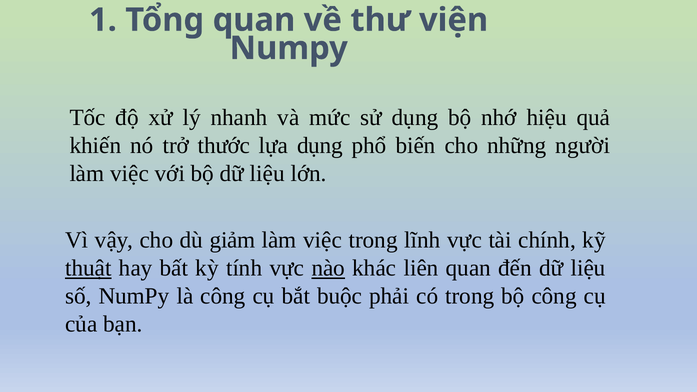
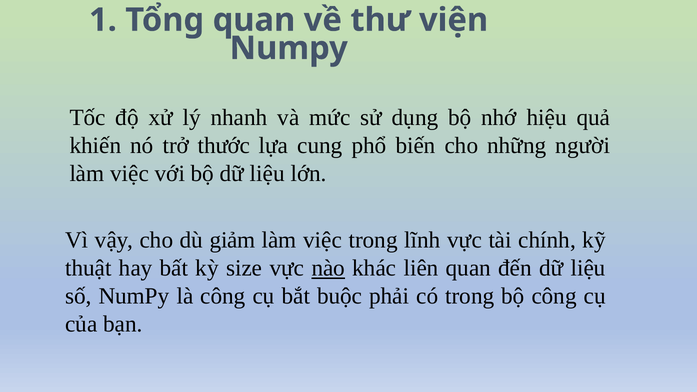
lựa dụng: dụng -> cung (320, 146)
thuật underline: present -> none (88, 268)
tính: tính -> size (244, 268)
